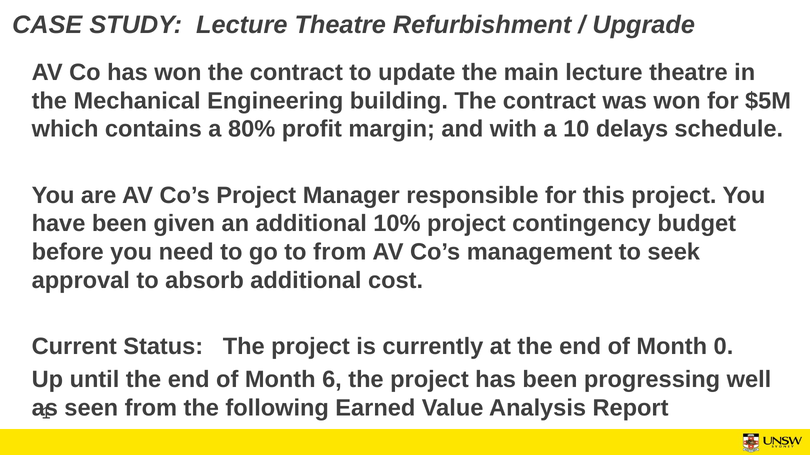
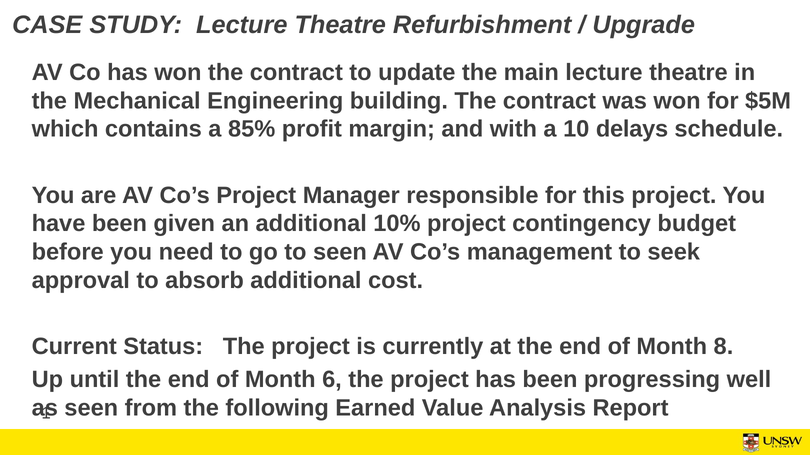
80%: 80% -> 85% (252, 129)
to from: from -> seen (340, 252)
0: 0 -> 8 (723, 347)
